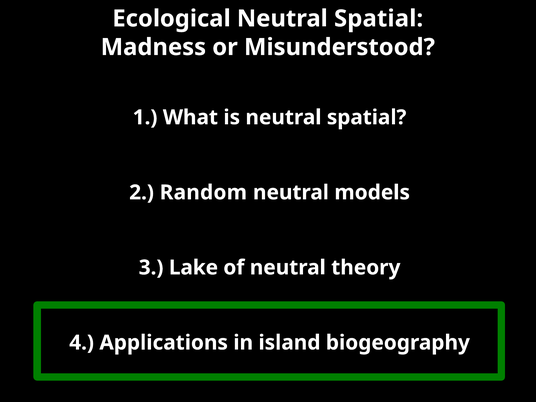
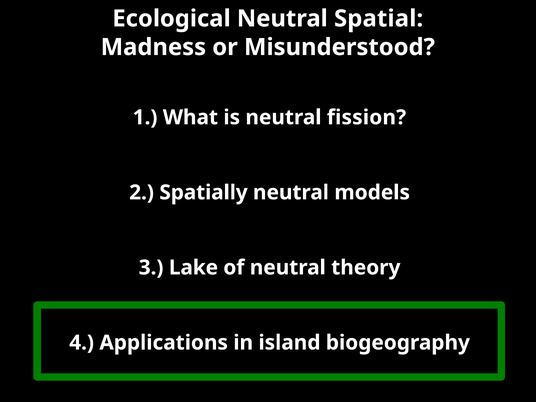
is neutral spatial: spatial -> fission (366, 117)
Random: Random -> Spatially (204, 192)
